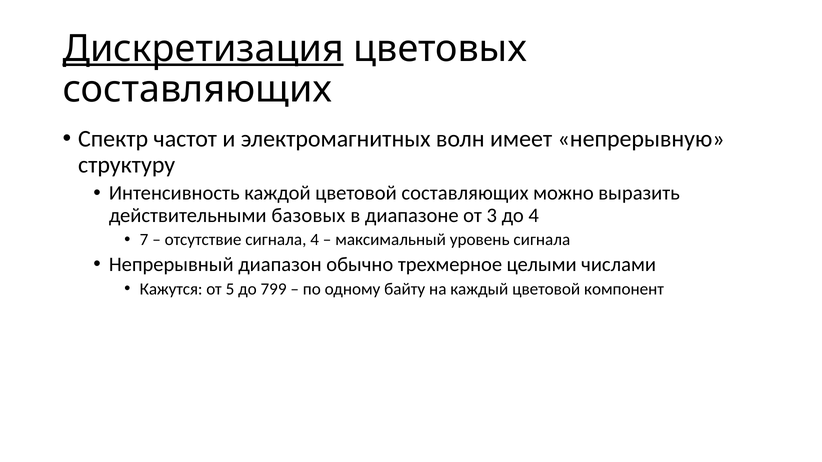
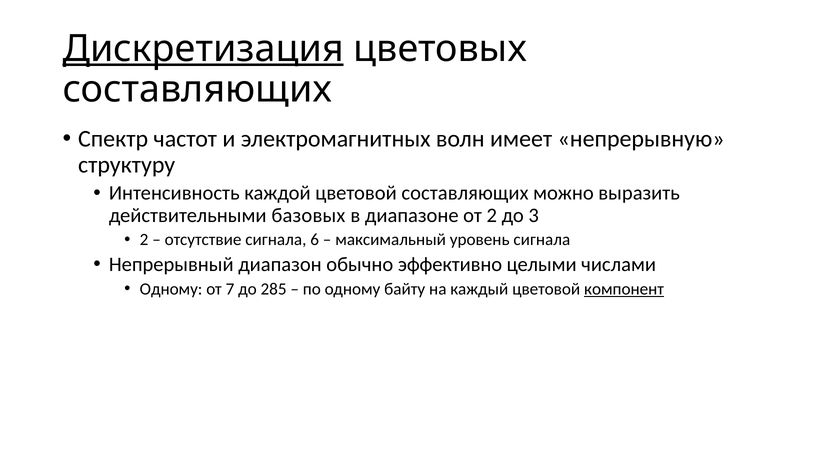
от 3: 3 -> 2 (492, 215)
до 4: 4 -> 3 (534, 215)
7: 7 -> 2 (144, 240)
сигнала 4: 4 -> 6 (315, 240)
трехмерное: трехмерное -> эффективно (450, 265)
Кажутся: Кажутся -> Одному (171, 289)
5: 5 -> 7 (230, 289)
799: 799 -> 285 (274, 289)
компонент underline: none -> present (624, 289)
